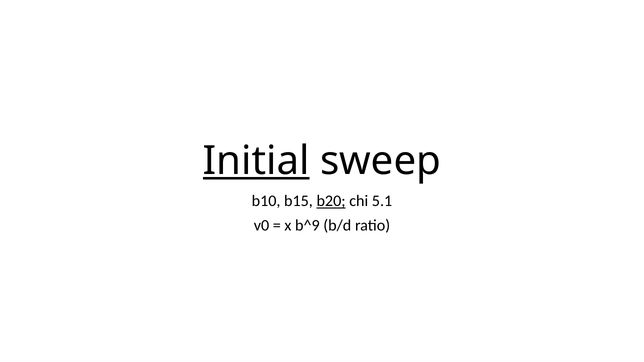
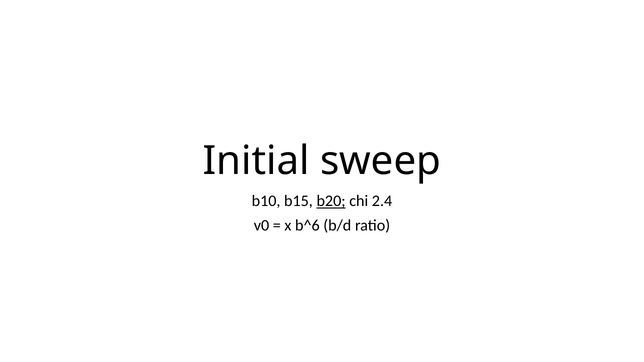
Initial underline: present -> none (256, 161)
5.1: 5.1 -> 2.4 (382, 201)
b^9: b^9 -> b^6 (307, 225)
